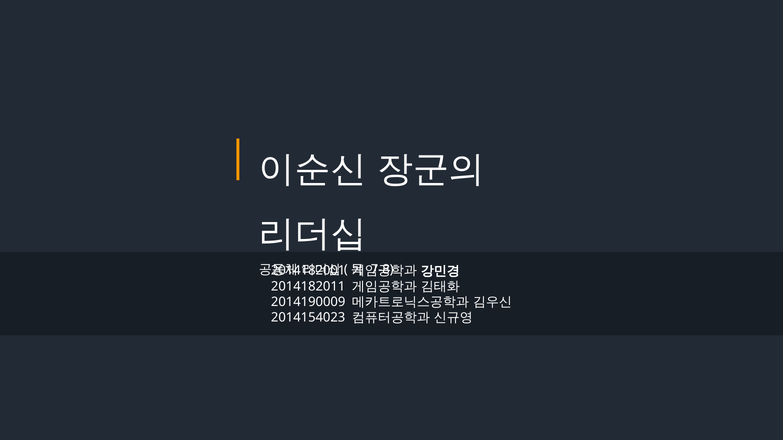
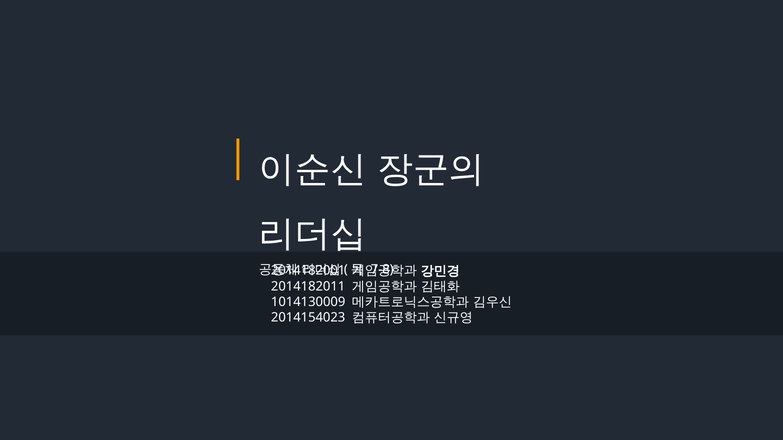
2014190009: 2014190009 -> 1014130009 (308, 302)
